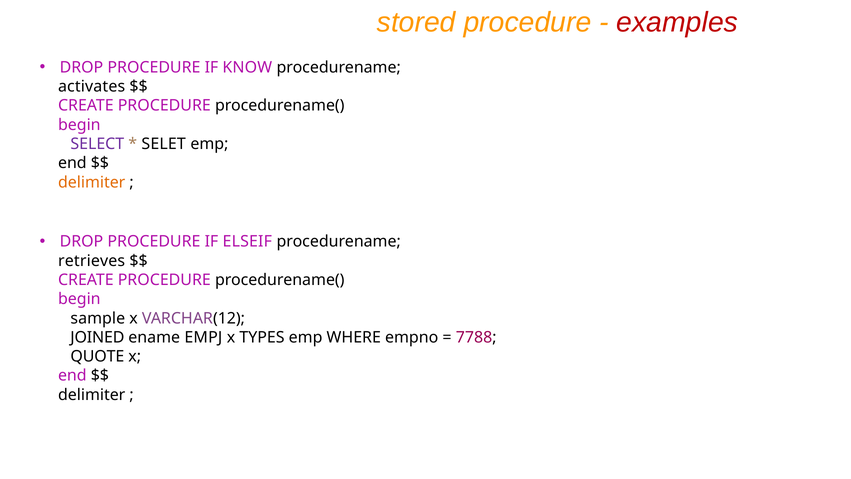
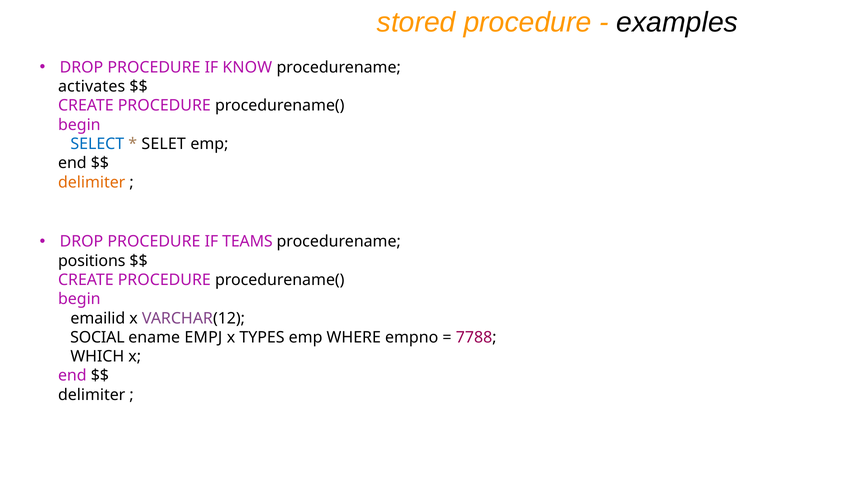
examples colour: red -> black (677, 22)
SELECT colour: purple -> blue (97, 144)
ELSEIF: ELSEIF -> TEAMS (247, 241)
retrieves: retrieves -> positions (92, 261)
sample: sample -> emailid (98, 318)
JOINED: JOINED -> SOCIAL (97, 337)
QUOTE: QUOTE -> WHICH (97, 356)
